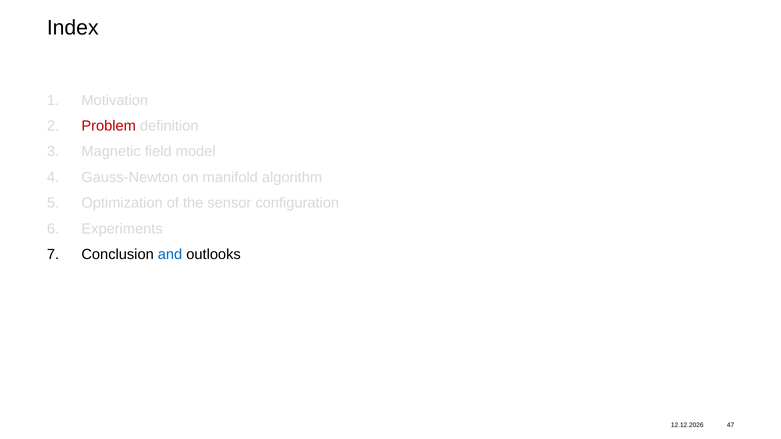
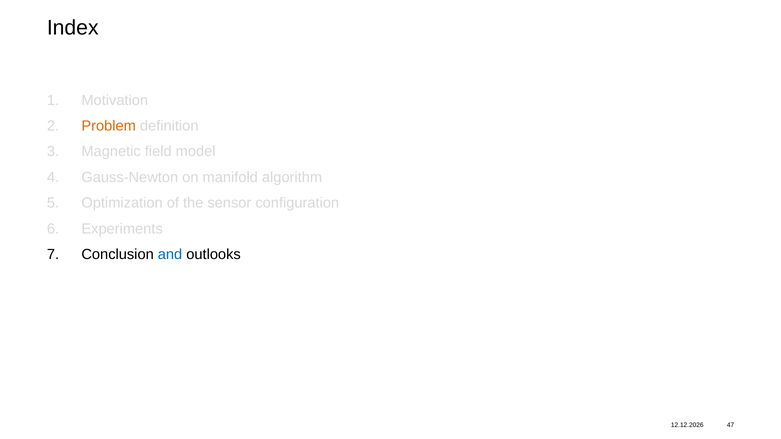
Problem colour: red -> orange (109, 126)
